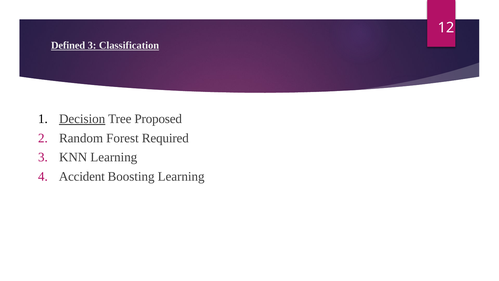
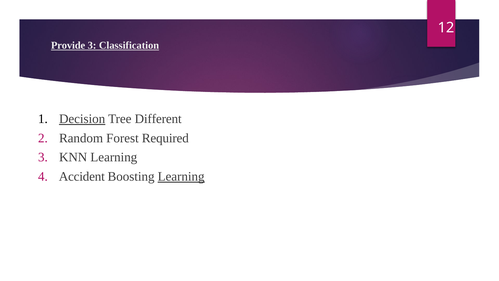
Defined: Defined -> Provide (68, 45)
Proposed: Proposed -> Different (158, 119)
Learning underline: none -> present (181, 176)
